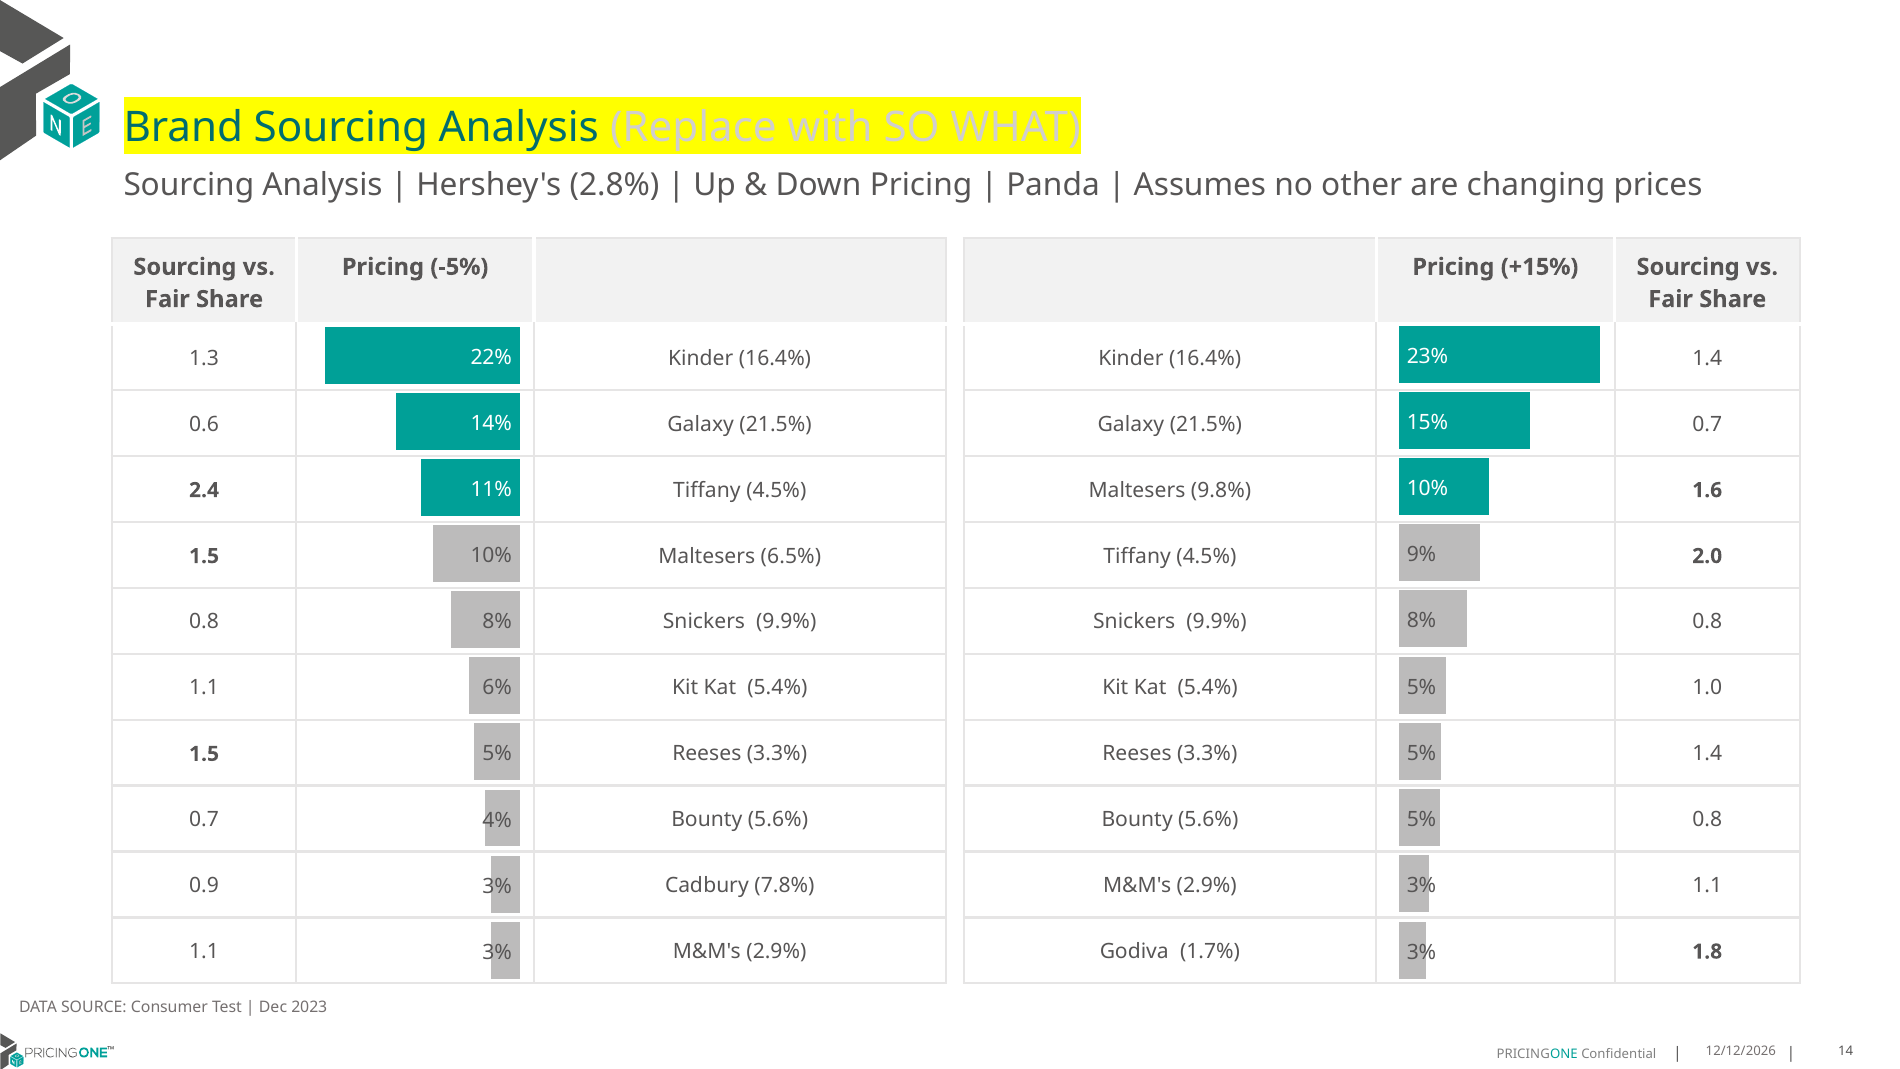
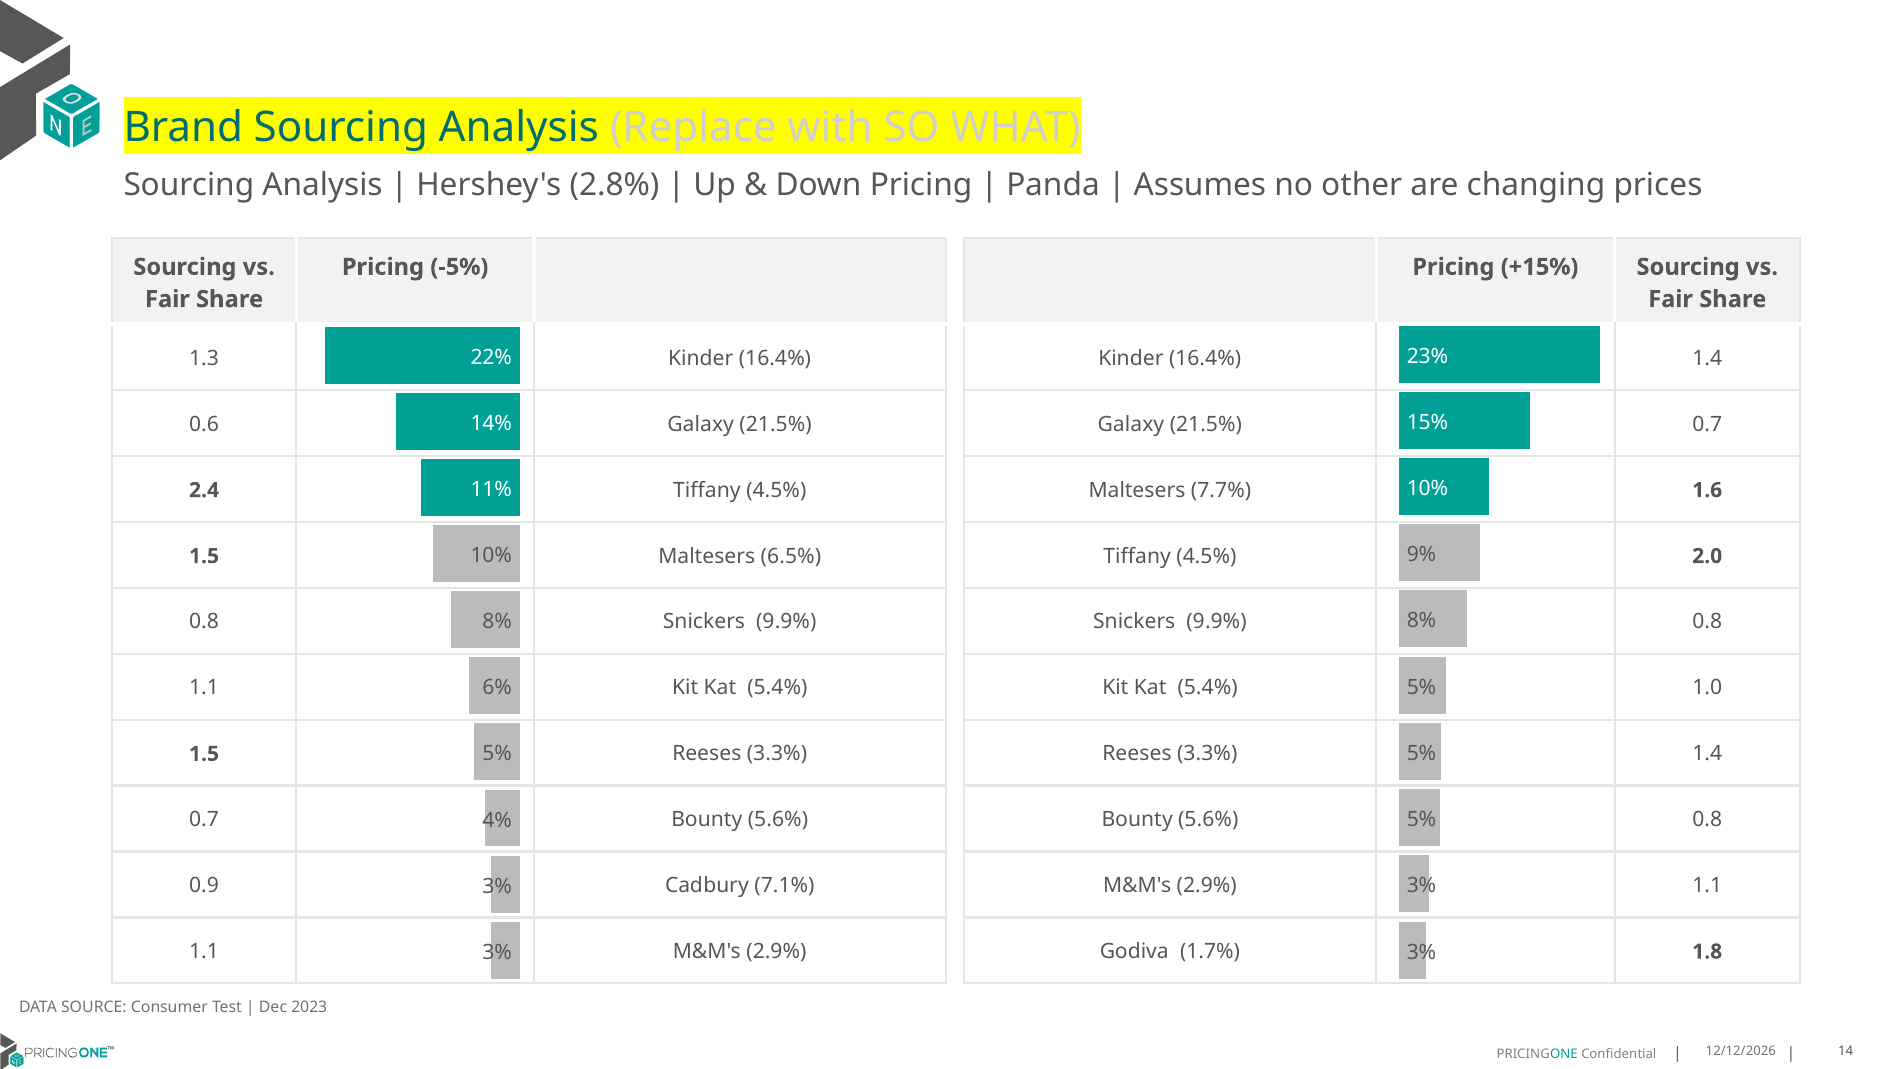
9.8%: 9.8% -> 7.7% (1221, 490)
7.8%: 7.8% -> 7.1% (785, 886)
